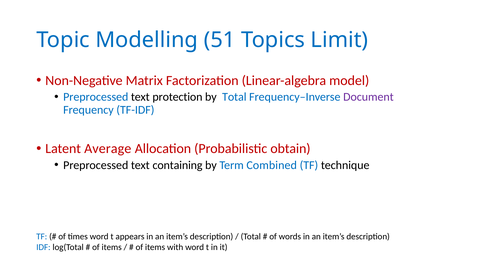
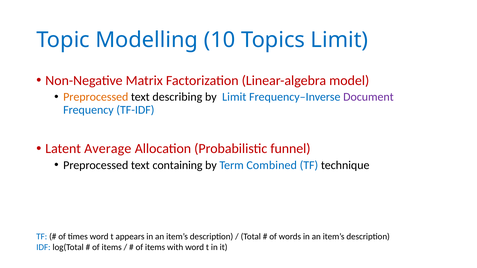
51: 51 -> 10 (220, 40)
Preprocessed colour: blue -> orange (96, 97)
protection: protection -> describing (177, 97)
by Total: Total -> Limit (234, 97)
obtain: obtain -> funnel (290, 149)
